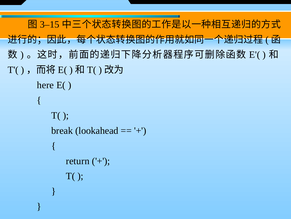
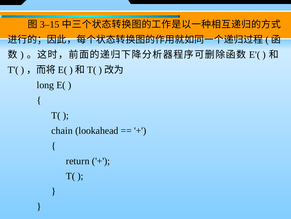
here: here -> long (45, 85)
break: break -> chain (62, 130)
